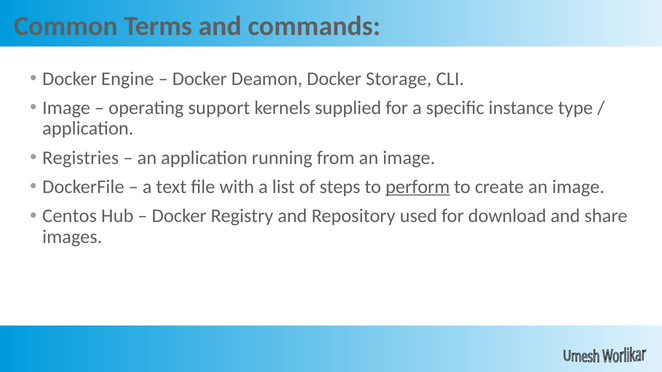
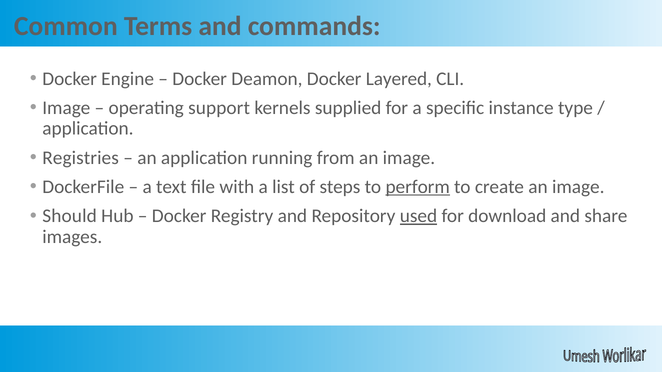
Storage: Storage -> Layered (399, 79)
Centos: Centos -> Should (70, 216)
used underline: none -> present (418, 216)
